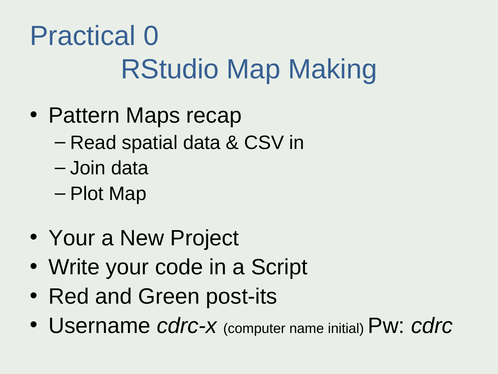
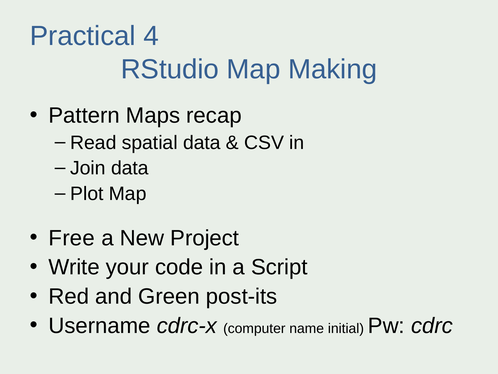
0: 0 -> 4 (151, 36)
Your: Your -> Free (72, 238)
